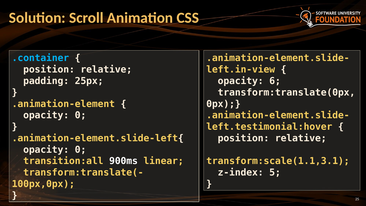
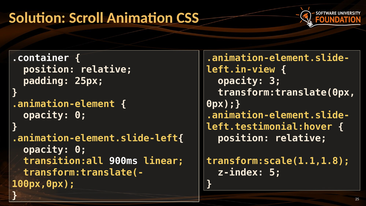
.container colour: light blue -> white (40, 58)
6: 6 -> 3 (275, 81)
transform:scale(1.1,3.1: transform:scale(1.1,3.1 -> transform:scale(1.1,1.8 (278, 161)
